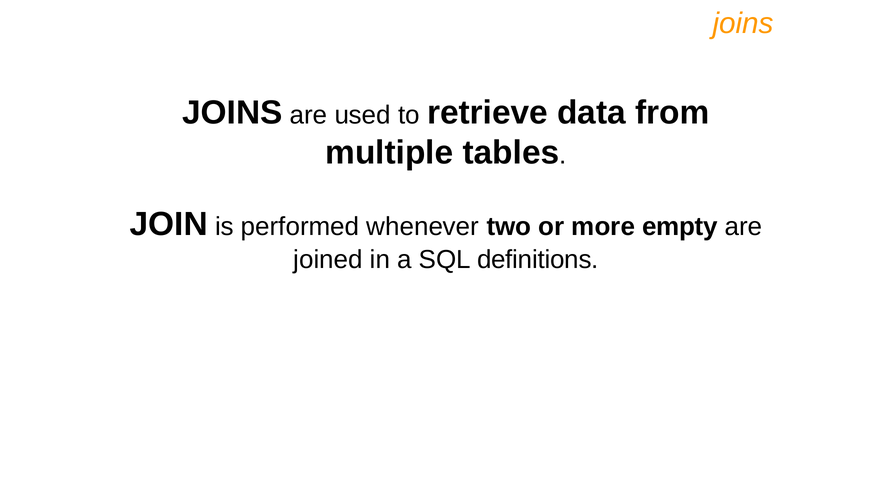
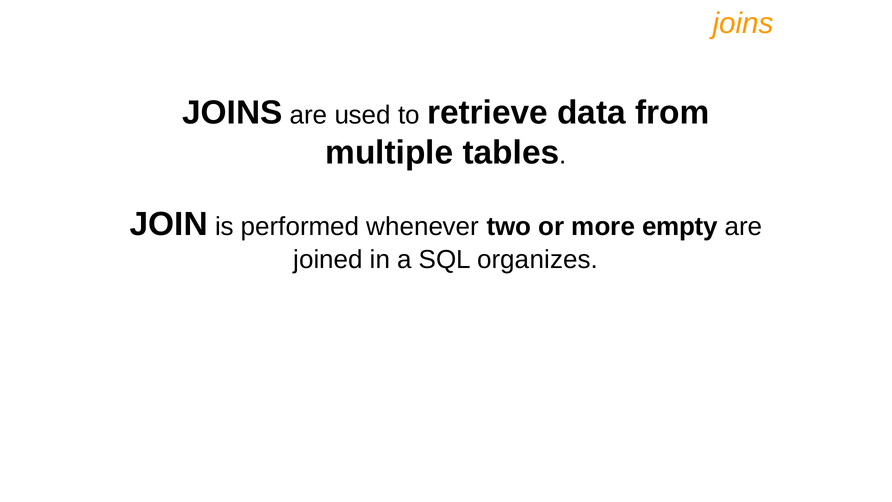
definitions: definitions -> organizes (538, 259)
